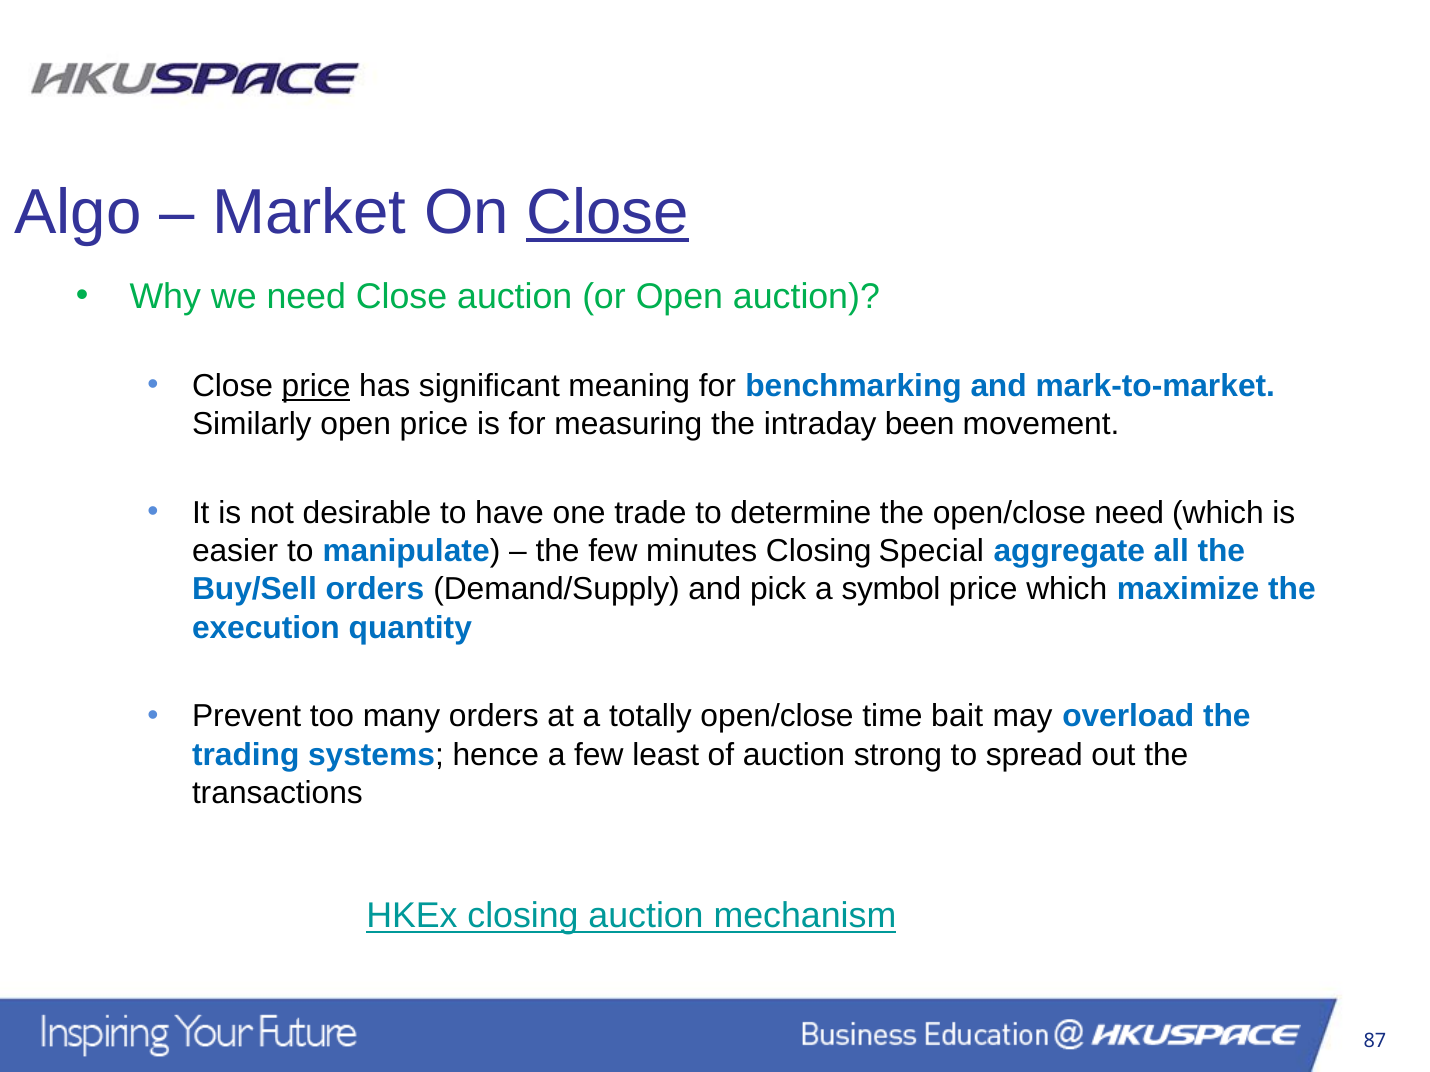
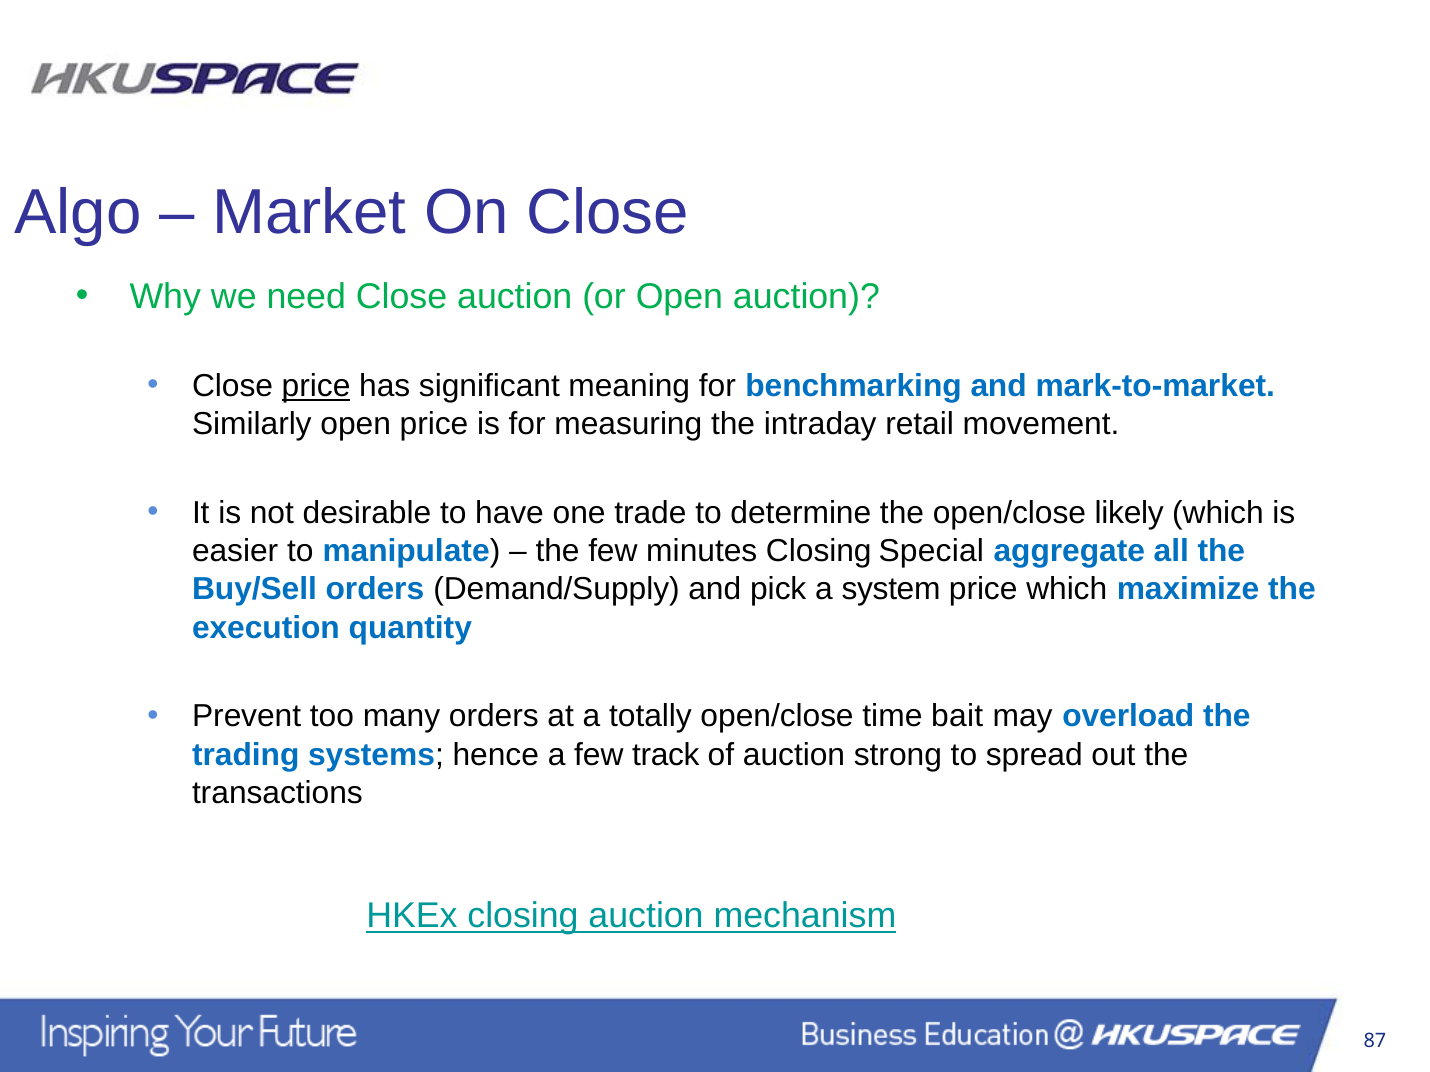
Close underline: present -> none (608, 213)
been: been -> retail (920, 425)
open/close need: need -> likely (1129, 513)
symbol: symbol -> system (891, 590)
least: least -> track (666, 755)
